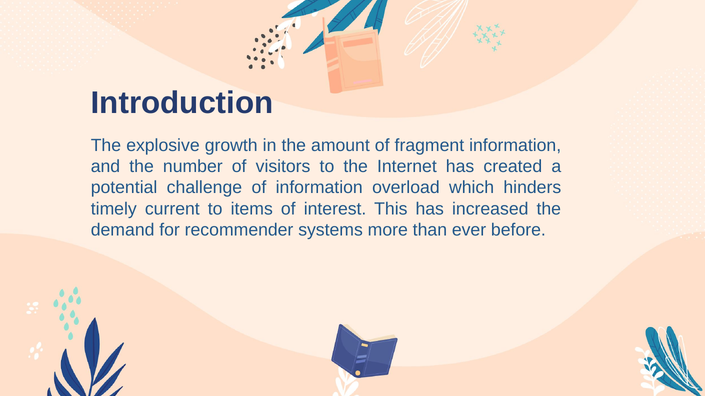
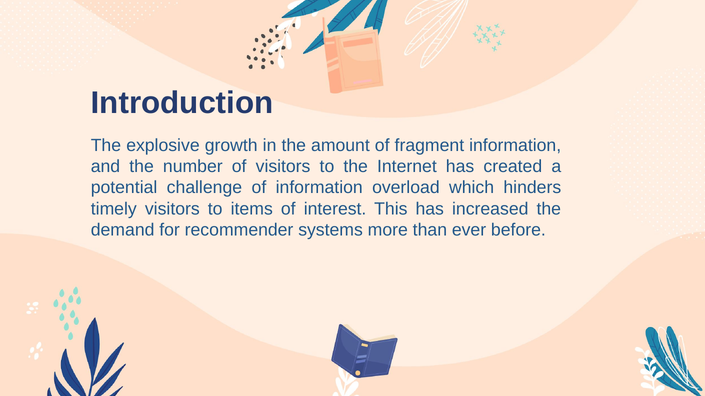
timely current: current -> visitors (172, 209)
